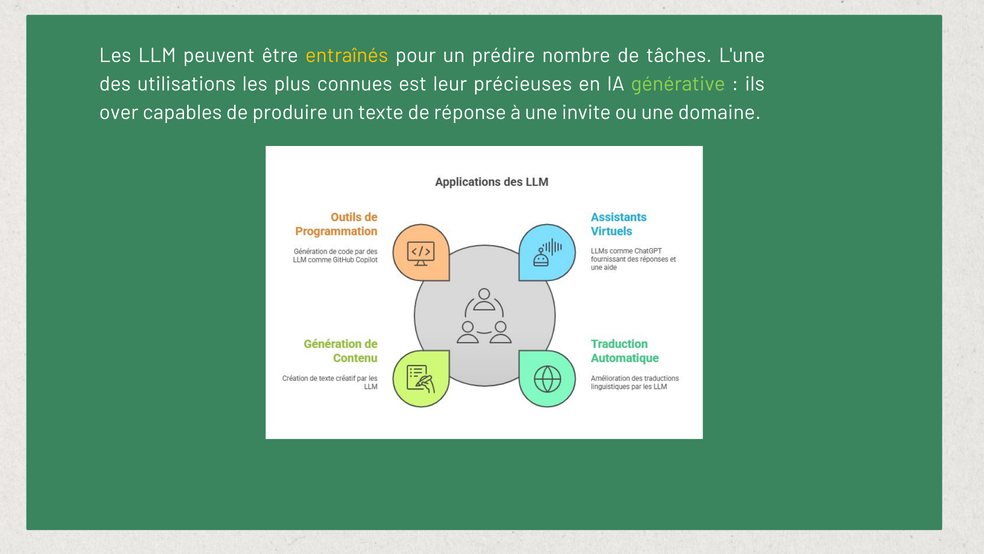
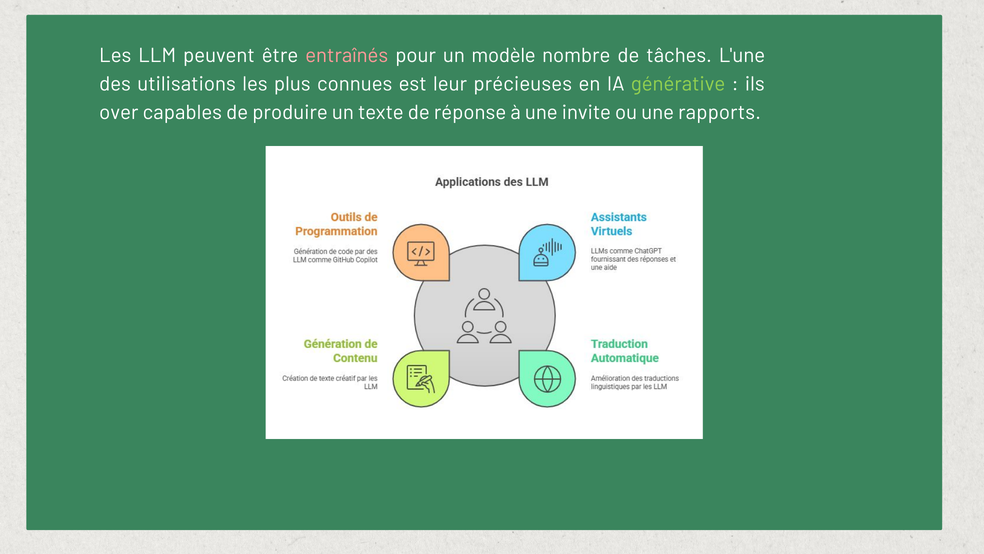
entraînés colour: yellow -> pink (347, 56)
prédire: prédire -> modèle (504, 56)
domaine: domaine -> rapports (720, 113)
